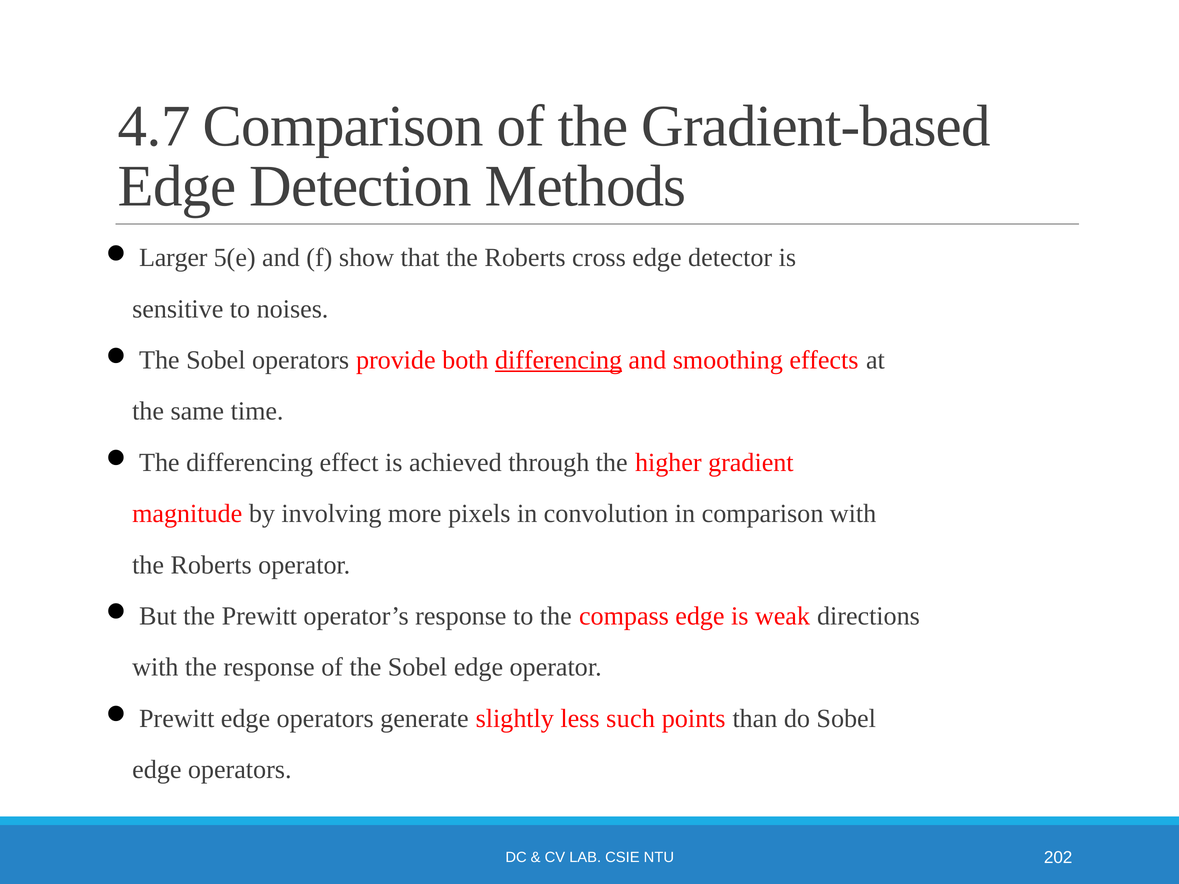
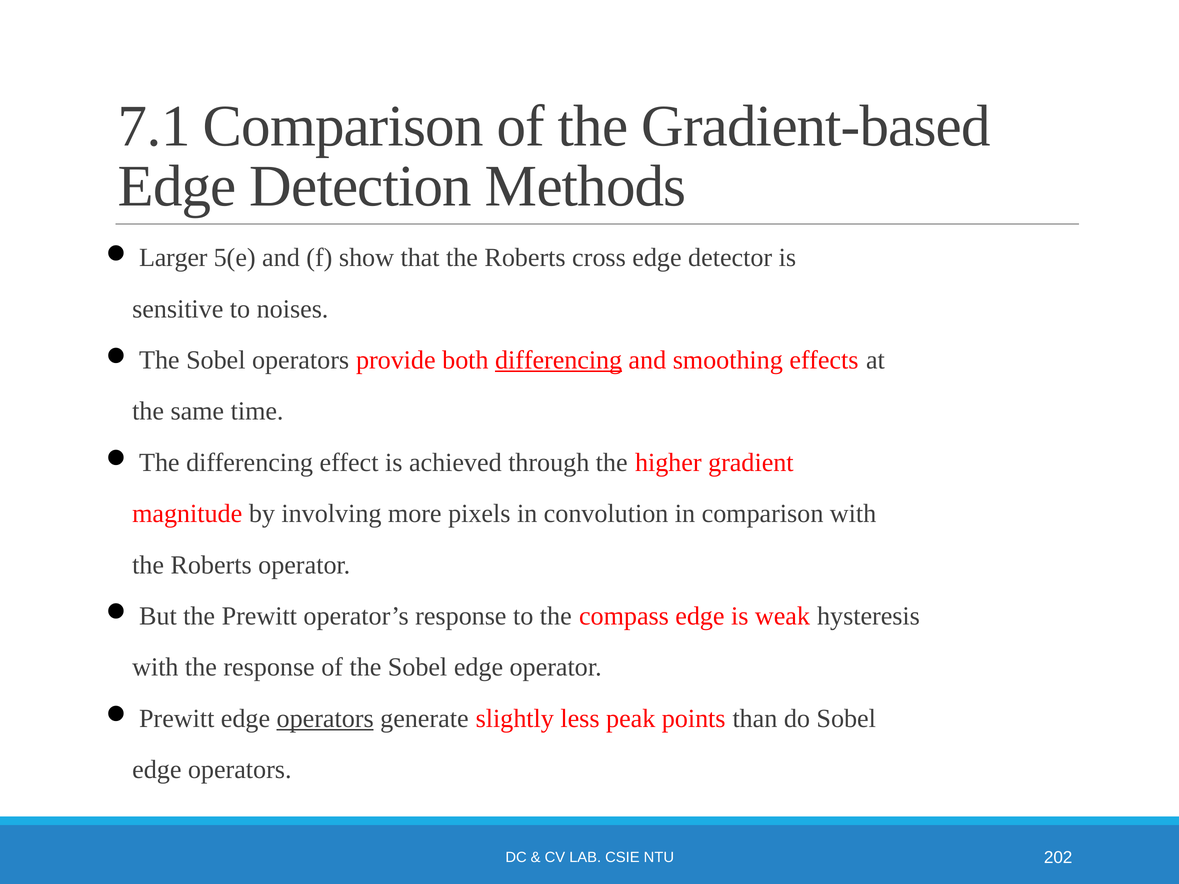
4.7: 4.7 -> 7.1 (154, 126)
directions: directions -> hysteresis (868, 616)
operators underline: none -> present (325, 719)
such: such -> peak (631, 719)
